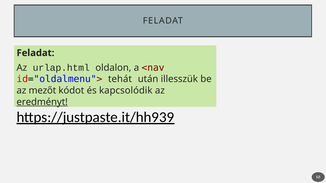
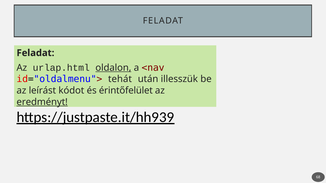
oldalon underline: none -> present (113, 68)
mezőt: mezőt -> leírást (42, 91)
kapcsolódik: kapcsolódik -> érintőfelület (126, 91)
